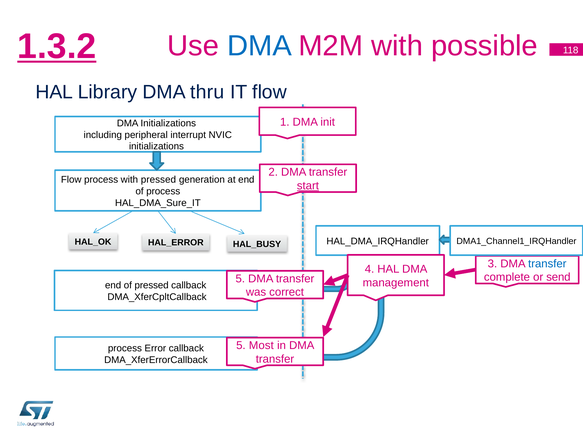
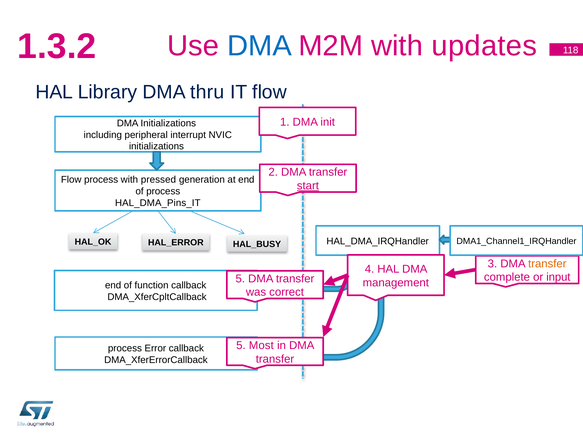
1.3.2 underline: present -> none (57, 46)
possible: possible -> updates (484, 46)
HAL_DMA_Sure_IT: HAL_DMA_Sure_IT -> HAL_DMA_Pins_IT (158, 203)
transfer colour: blue -> orange (547, 264)
send: send -> input (558, 277)
of pressed: pressed -> function (152, 285)
